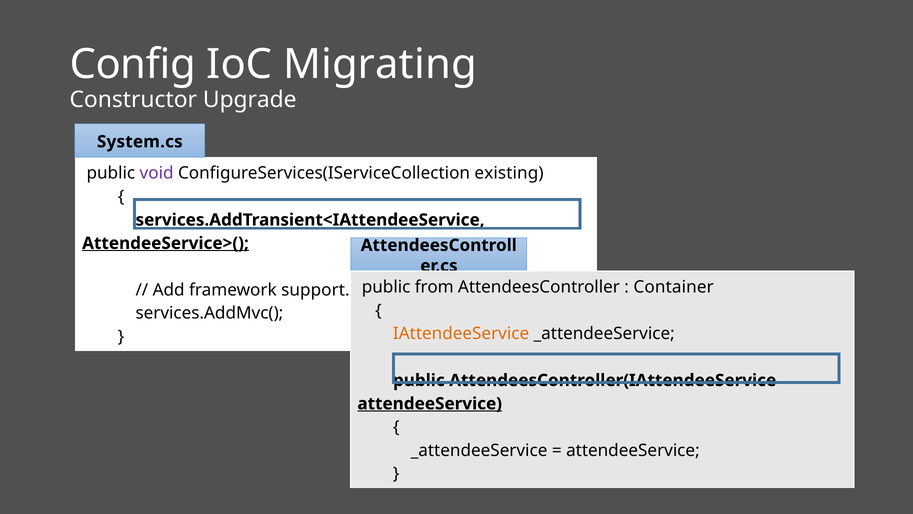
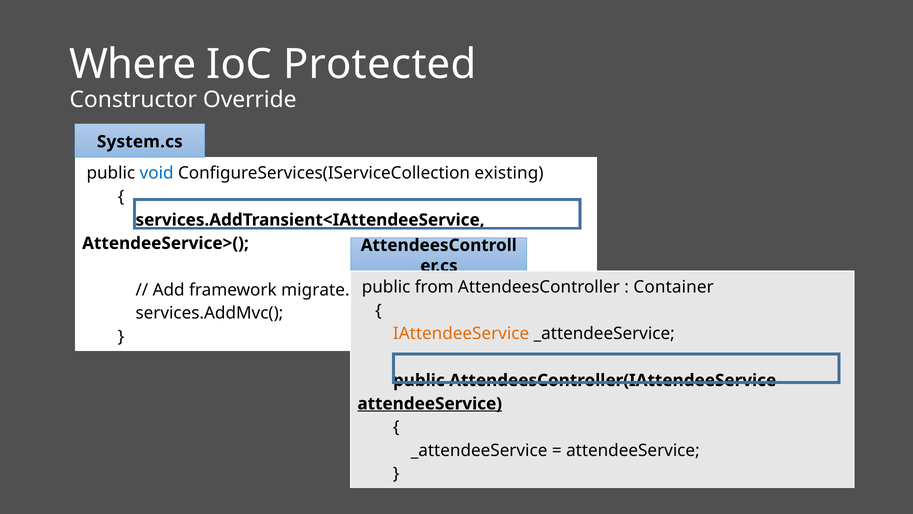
Config: Config -> Where (133, 64)
Migrating: Migrating -> Protected (380, 64)
Upgrade: Upgrade -> Override (250, 99)
void colour: purple -> blue (157, 173)
AttendeeService>( underline: present -> none (165, 243)
support: support -> migrate (315, 290)
